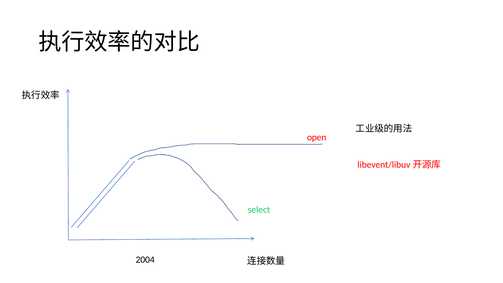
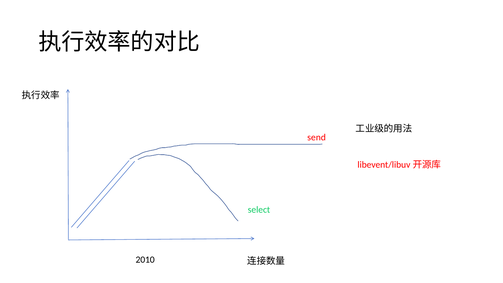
open: open -> send (317, 137)
2004: 2004 -> 2010 (145, 260)
